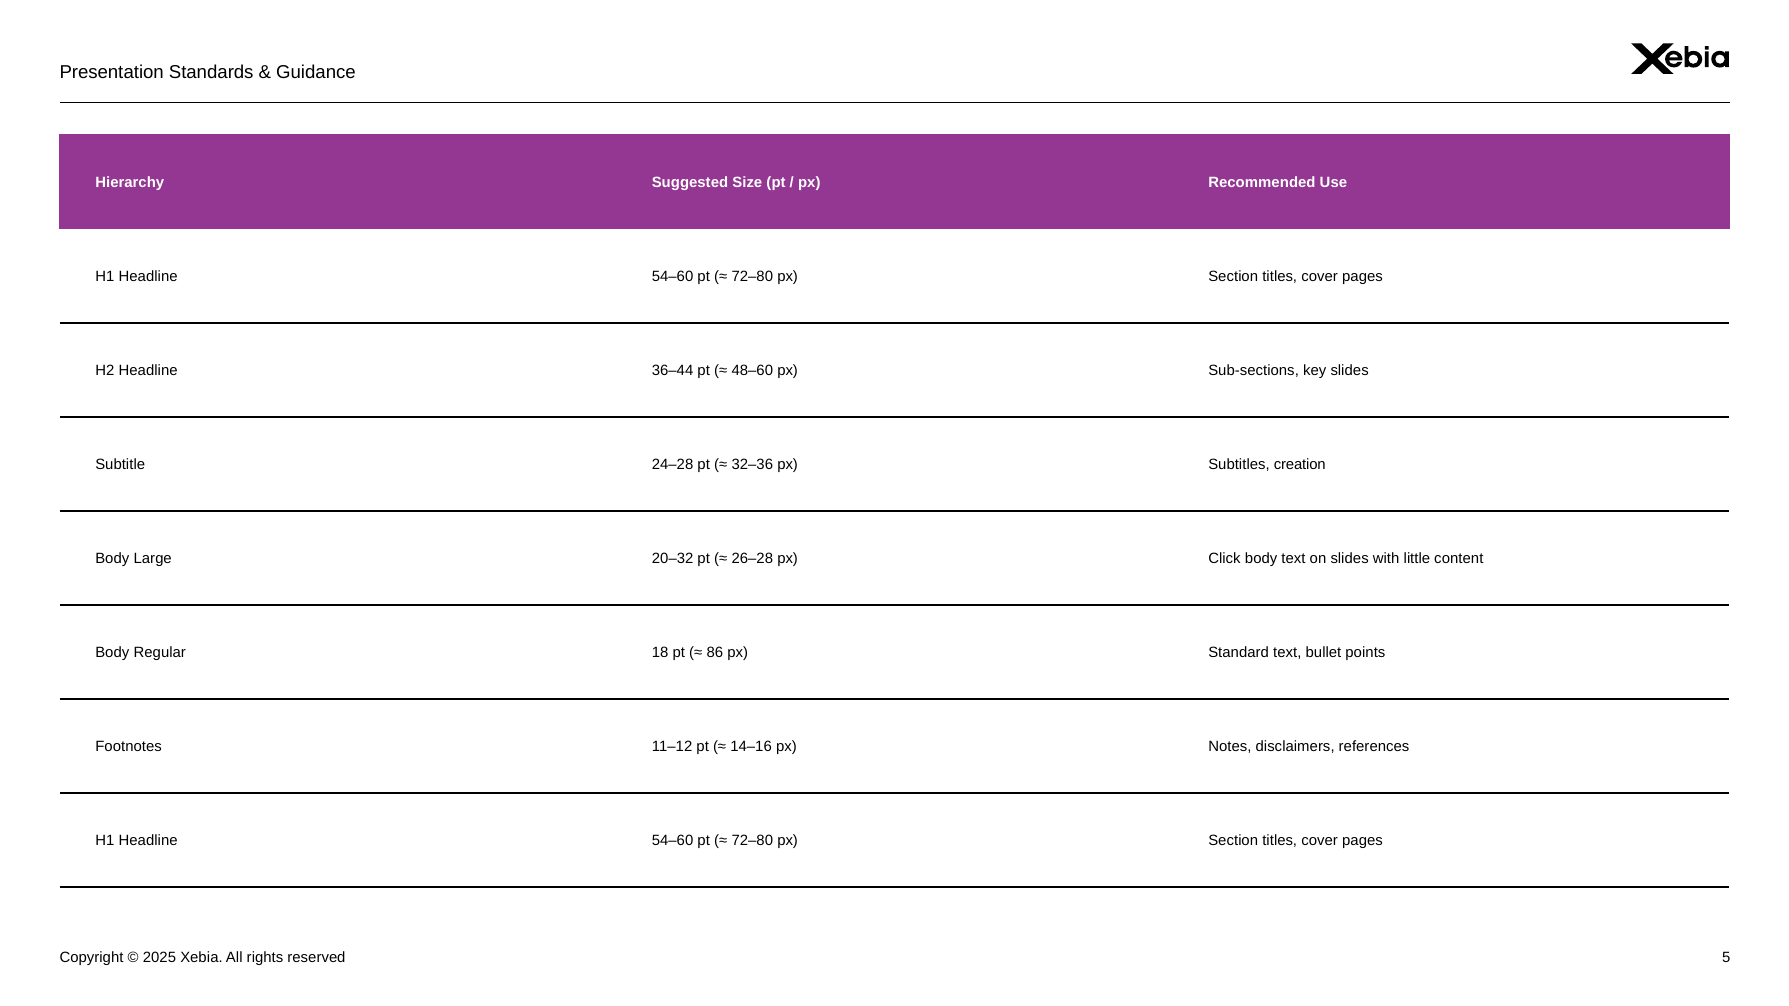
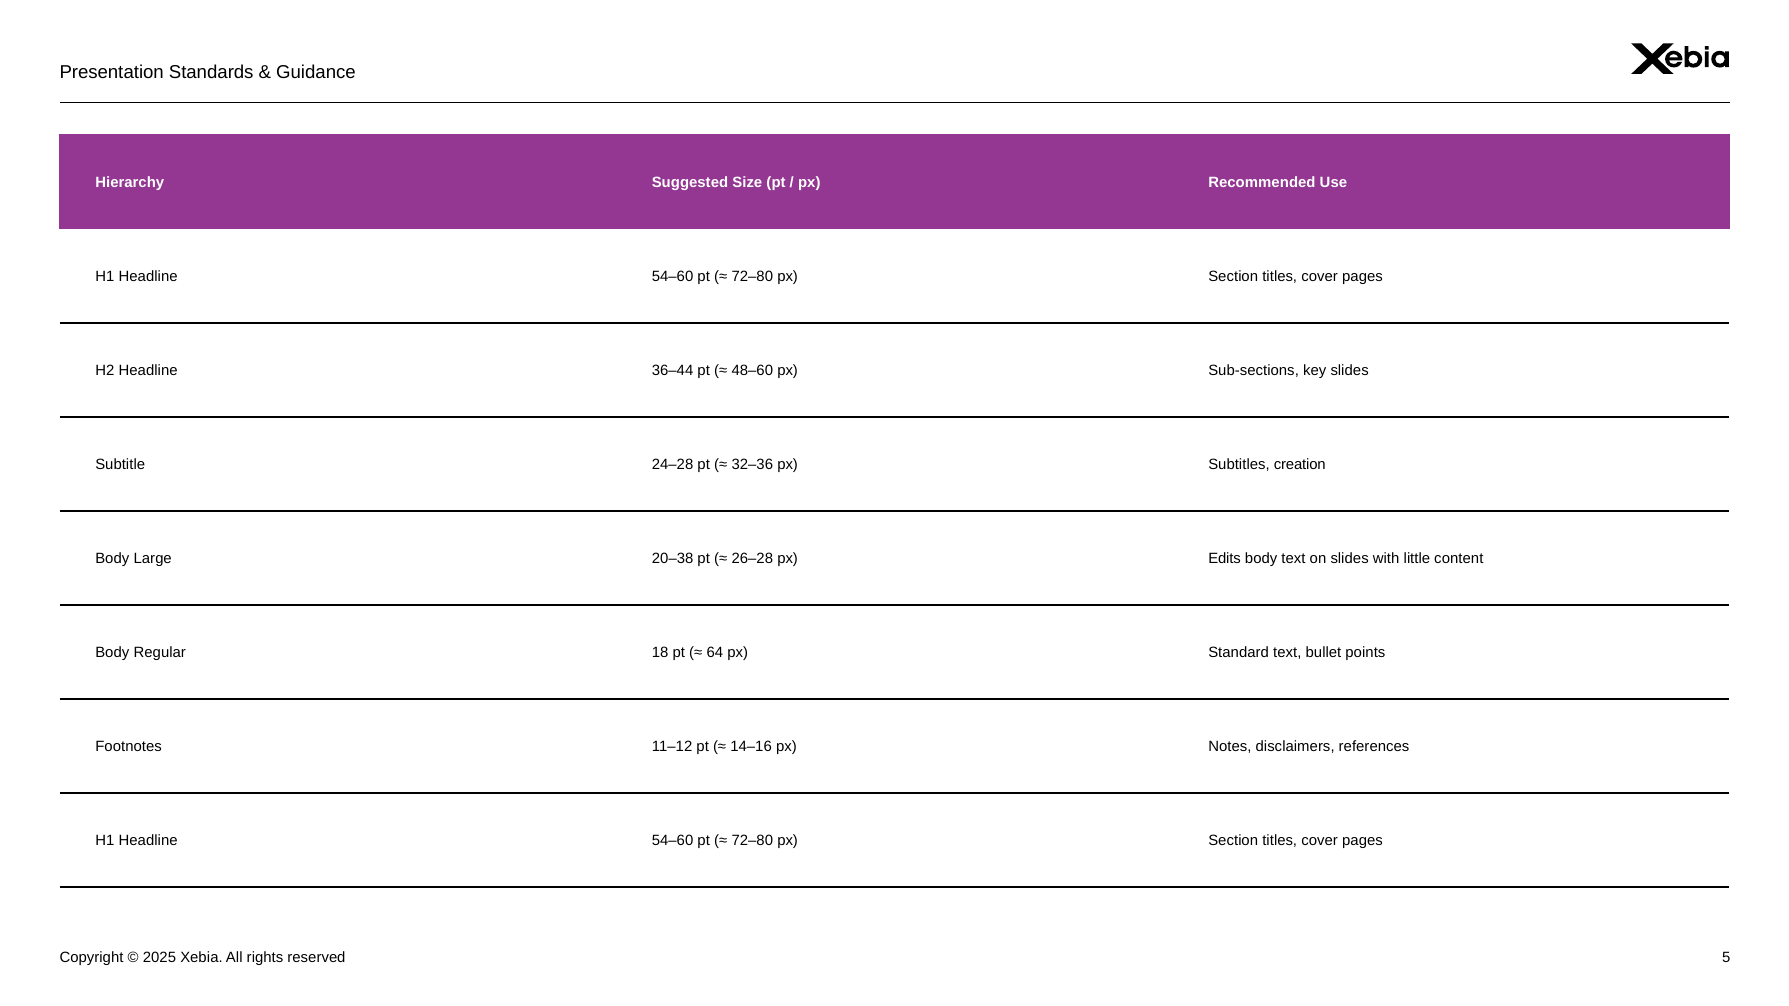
20–32: 20–32 -> 20–38 (673, 558)
Click: Click -> Edits (1225, 558)
86: 86 -> 64 (715, 652)
